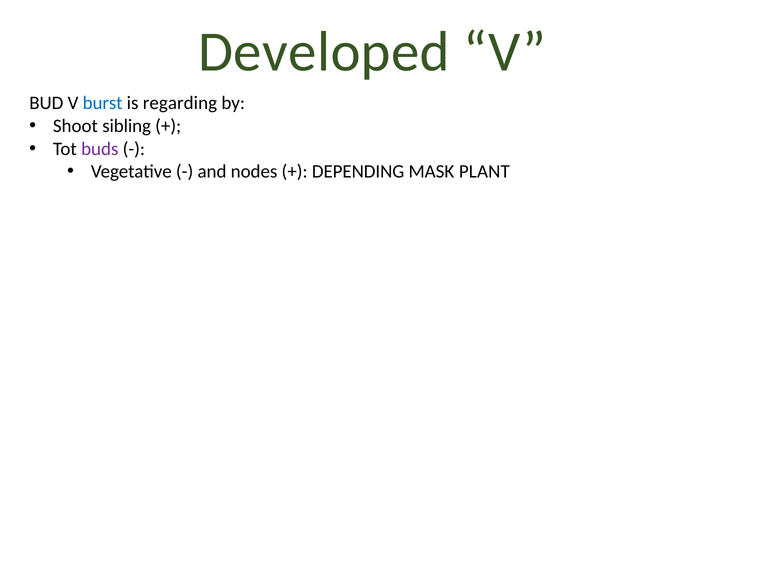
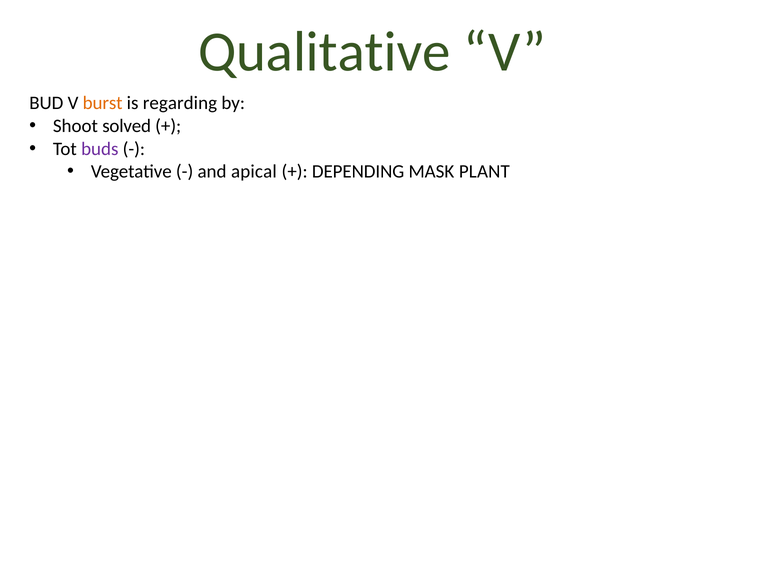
Developed: Developed -> Qualitative (324, 52)
burst colour: blue -> orange (103, 103)
sibling: sibling -> solved (127, 126)
nodes: nodes -> apical (254, 171)
